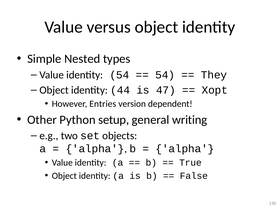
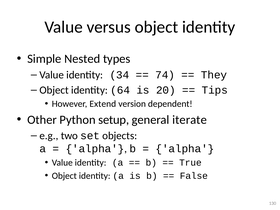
identity 54: 54 -> 34 (119, 75)
54: 54 -> 74 (165, 75)
44: 44 -> 64 (120, 90)
47: 47 -> 20 (166, 90)
Xopt: Xopt -> Tips (215, 90)
Entries: Entries -> Extend (103, 104)
writing: writing -> iterate (190, 120)
